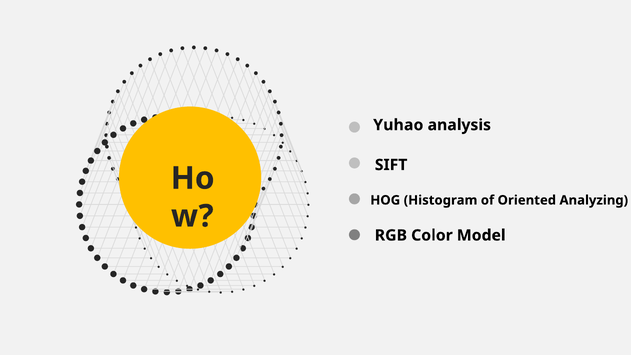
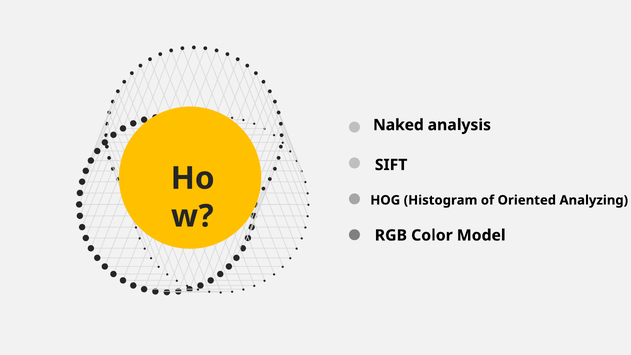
Yuhao: Yuhao -> Naked (398, 125)
